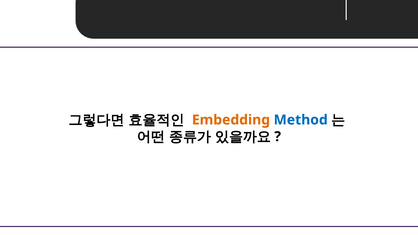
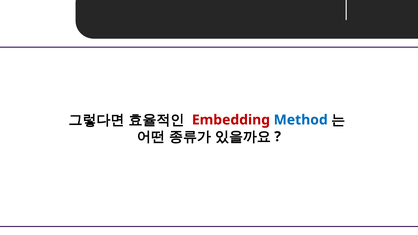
Embedding colour: orange -> red (231, 120)
